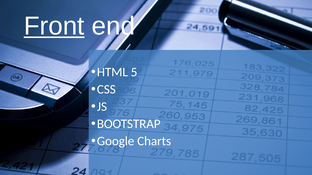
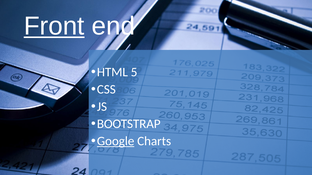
Google underline: none -> present (116, 141)
